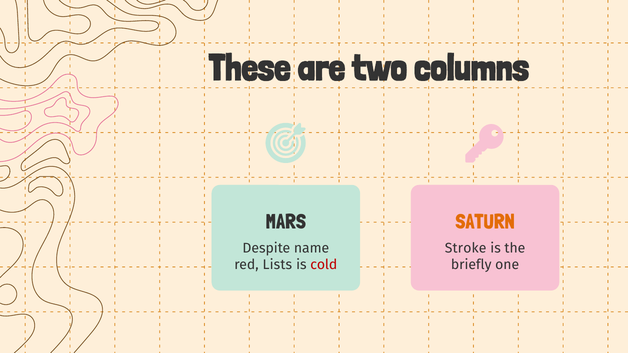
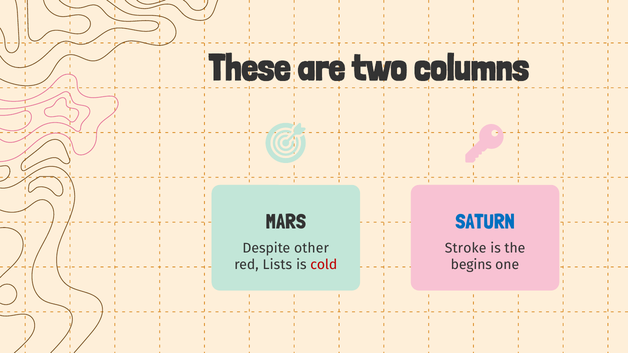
SATURN colour: orange -> blue (485, 222)
name: name -> other (311, 248)
briefly: briefly -> begins (471, 265)
